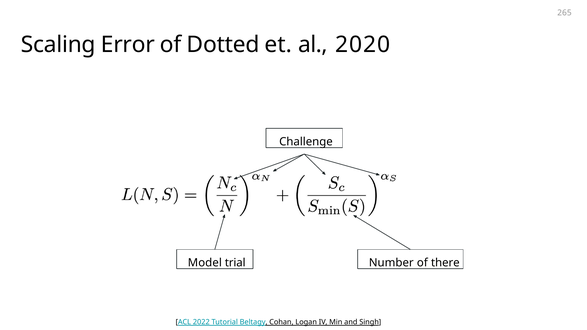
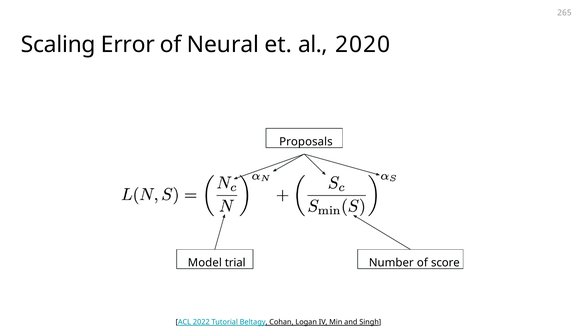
Dotted: Dotted -> Neural (223, 45)
Challenge: Challenge -> Proposals (306, 142)
there: there -> score (445, 263)
